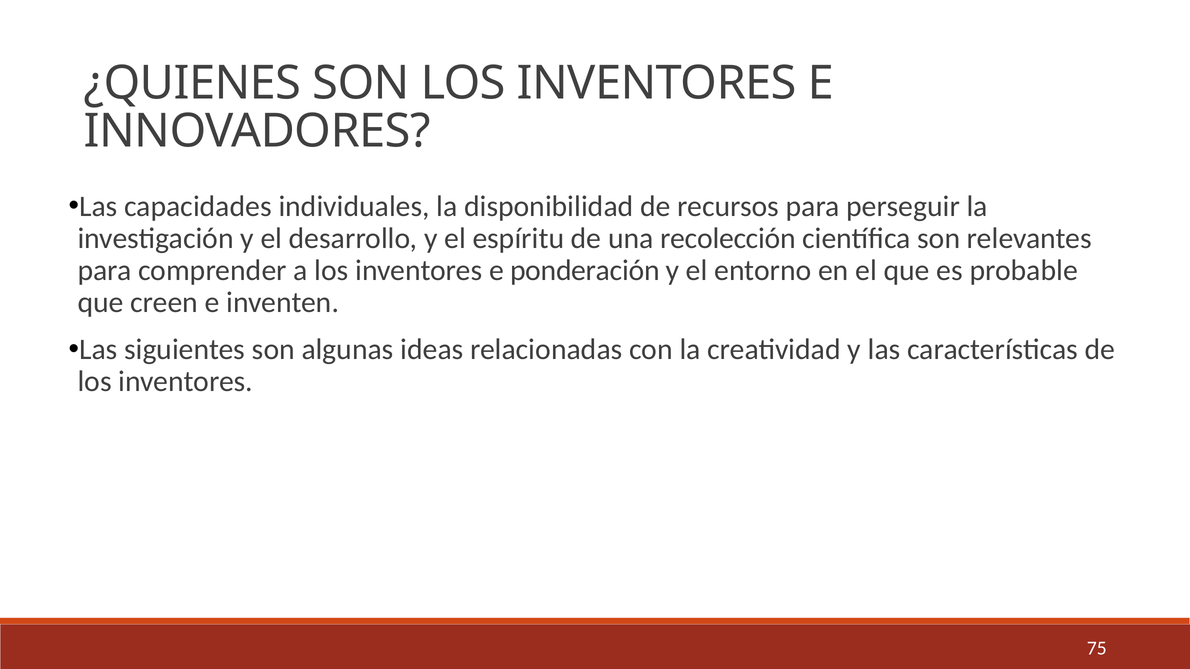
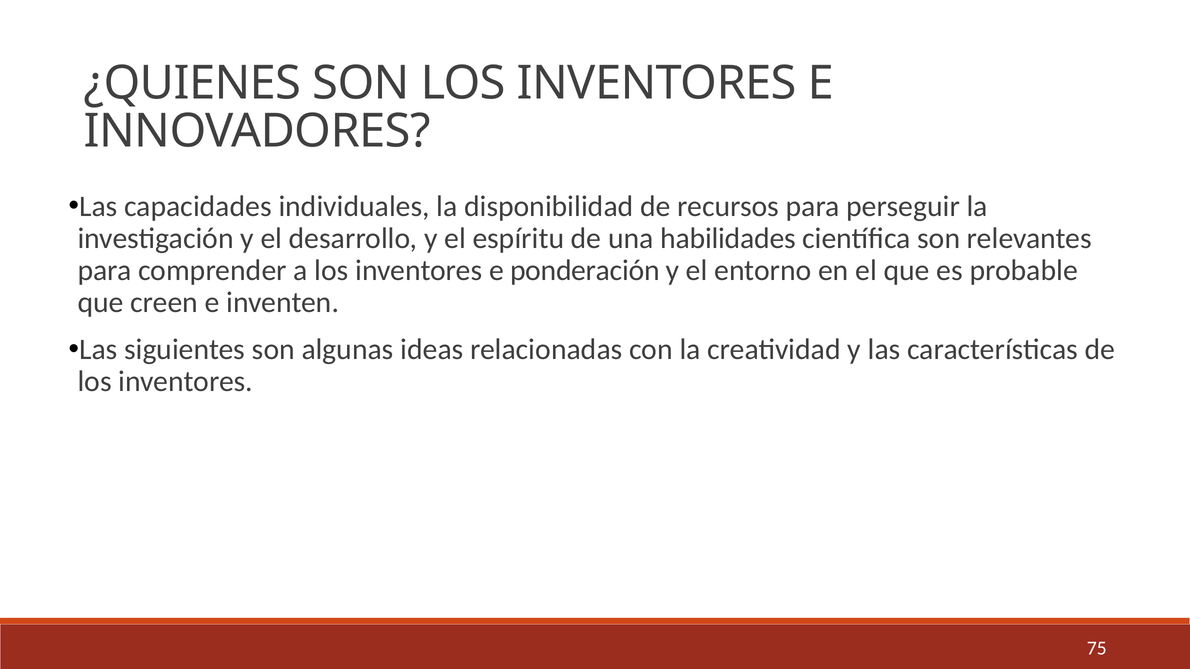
recolección: recolección -> habilidades (728, 238)
